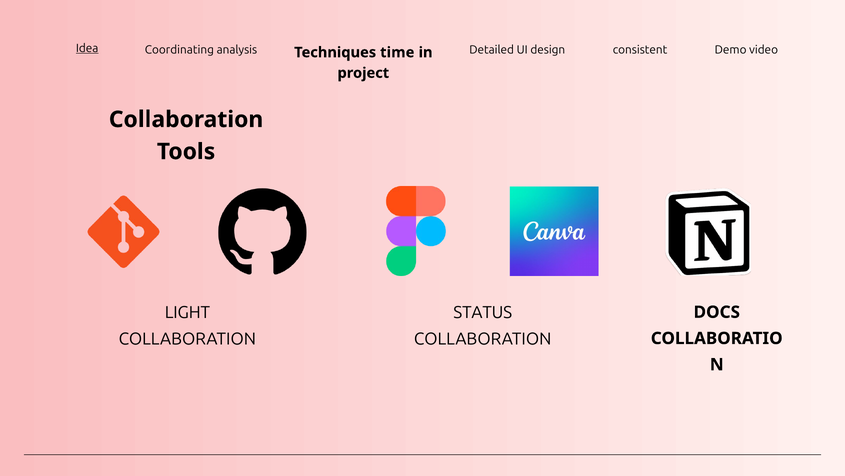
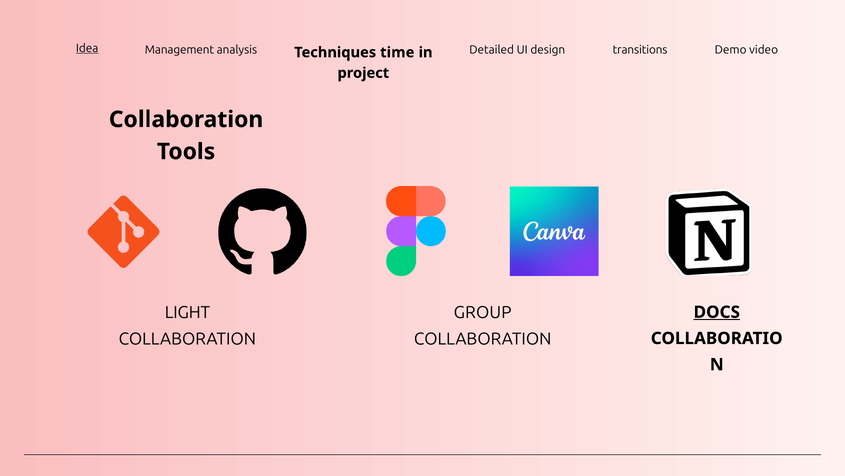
Coordinating: Coordinating -> Management (179, 50)
consistent: consistent -> transitions (640, 50)
STATUS: STATUS -> GROUP (483, 312)
DOCS underline: none -> present (717, 312)
